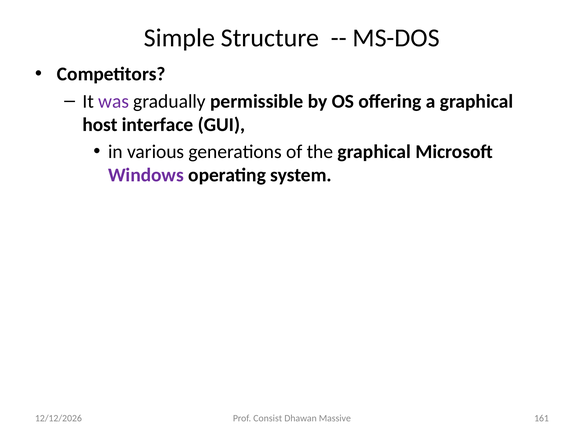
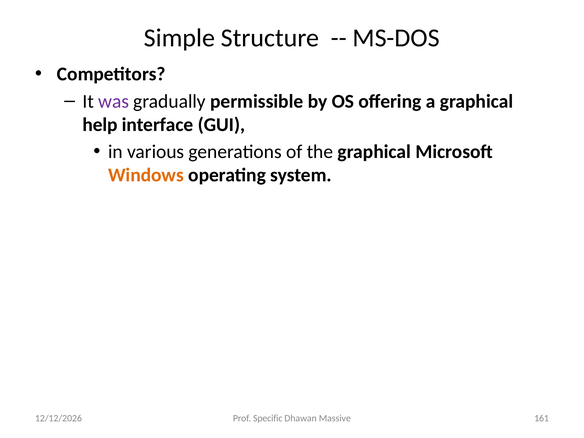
host: host -> help (100, 125)
Windows colour: purple -> orange (146, 175)
Consist: Consist -> Specific (268, 418)
